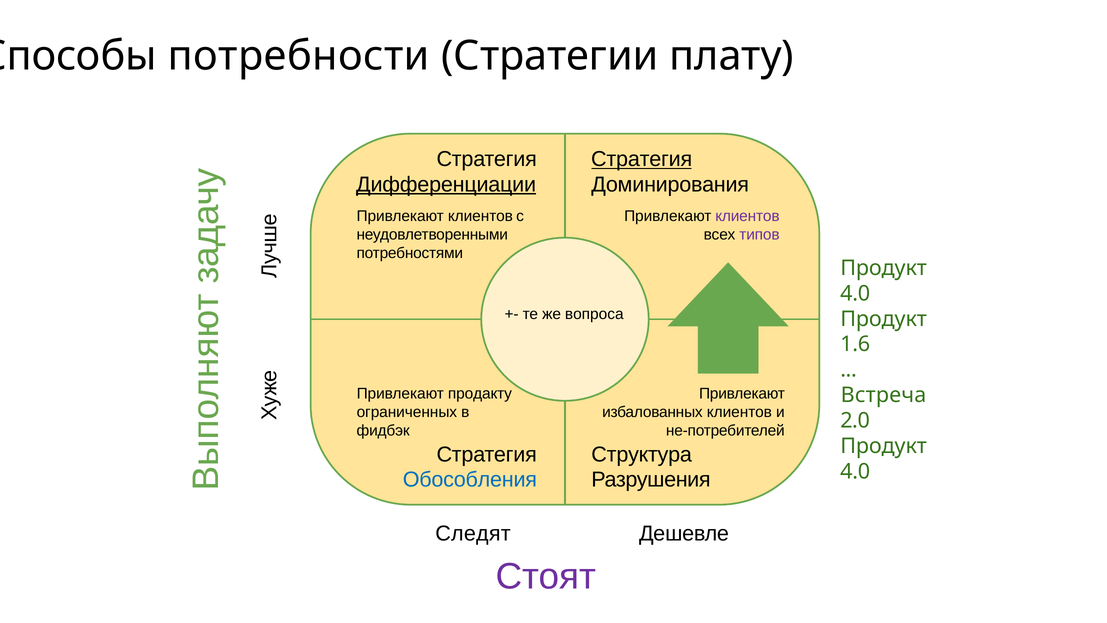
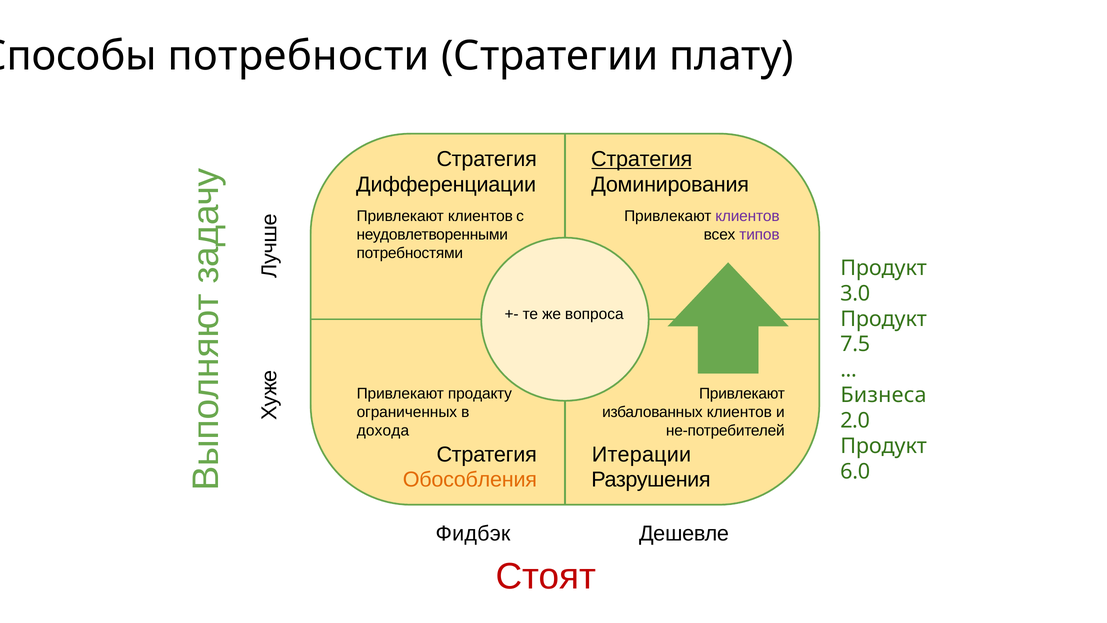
Дифференциации underline: present -> none (446, 184)
4.0: 4.0 -> 3.0 (855, 293)
1.6: 1.6 -> 7.5 (855, 344)
Встреча: Встреча -> Бизнеса (884, 395)
фидбэк: фидбэк -> дохода (383, 430)
Структура: Структура -> Итерации (641, 454)
4.0: 4.0 -> 6.0 (855, 471)
Обособления colour: blue -> orange (470, 480)
Следят: Следят -> Фидбэк (473, 533)
Стоят colour: purple -> red (546, 576)
